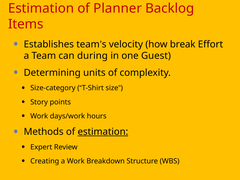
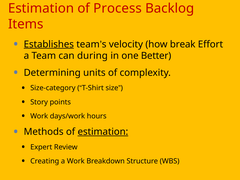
Planner: Planner -> Process (118, 8)
Establishes underline: none -> present (49, 44)
Guest: Guest -> Better (156, 56)
